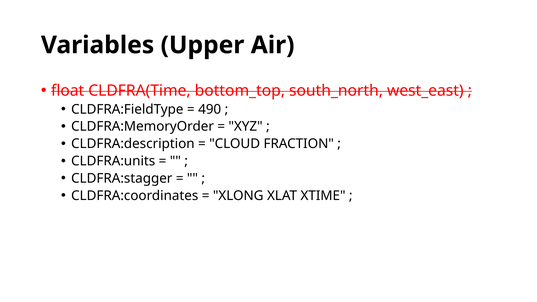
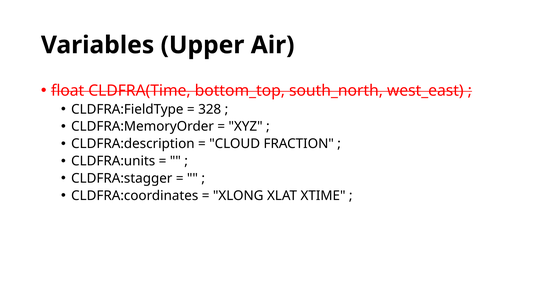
490: 490 -> 328 (210, 109)
